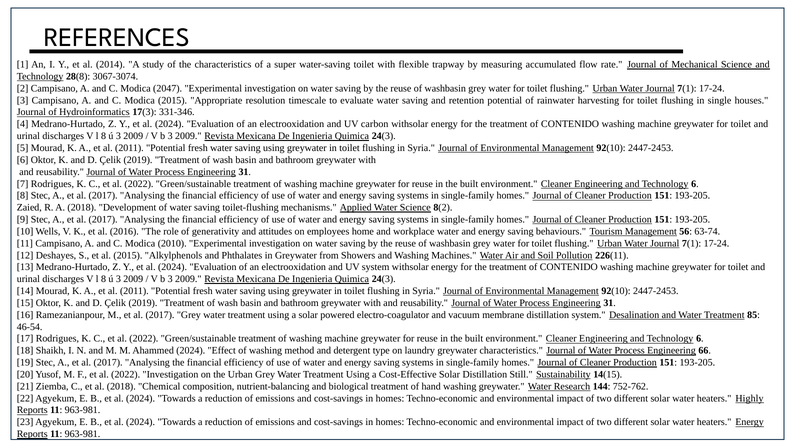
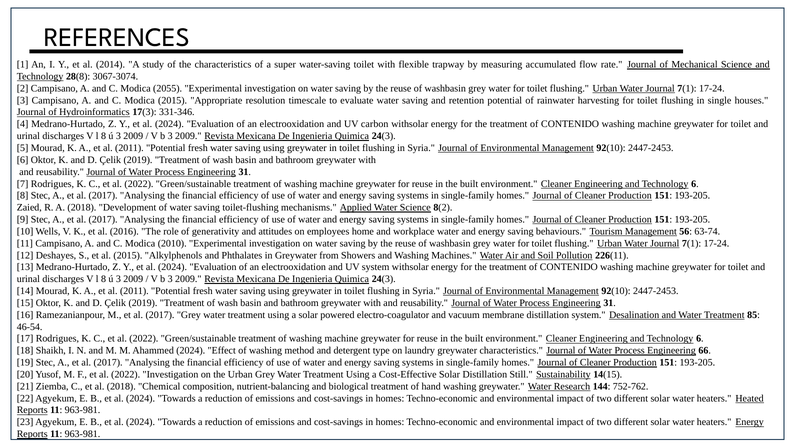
2047: 2047 -> 2055 (168, 88)
Highly: Highly -> Heated (750, 398)
